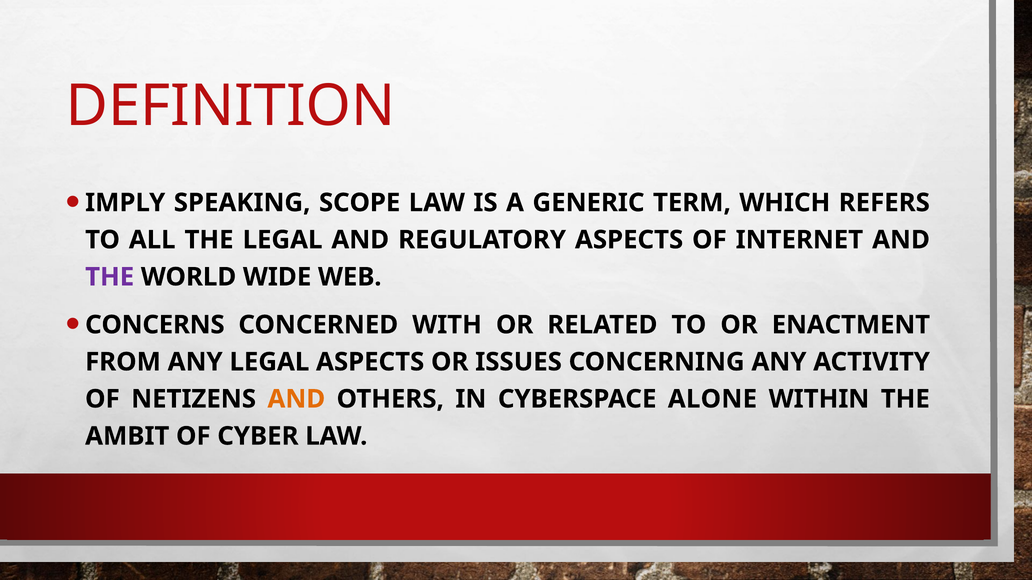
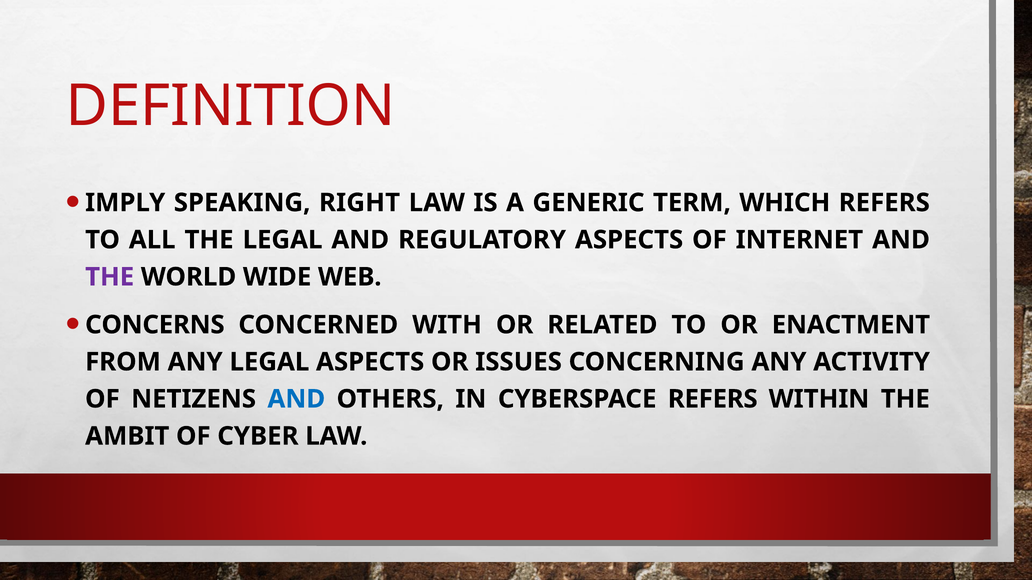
SCOPE: SCOPE -> RIGHT (359, 203)
AND colour: orange -> blue (296, 399)
CYBERSPACE ALONE: ALONE -> REFERS (713, 399)
